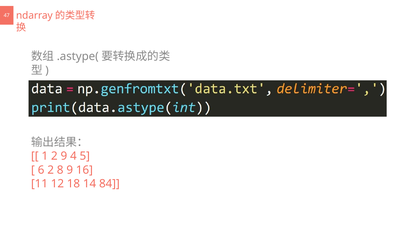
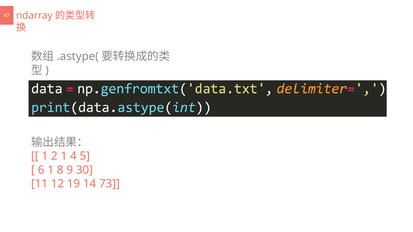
2 9: 9 -> 1 (64, 156)
6 2: 2 -> 1 (51, 170)
16: 16 -> 30 (84, 170)
18: 18 -> 19 (73, 184)
84: 84 -> 73 (109, 184)
